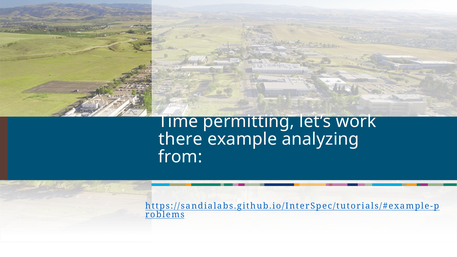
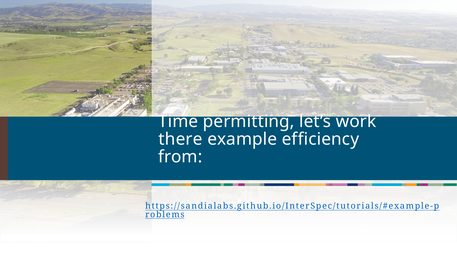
analyzing: analyzing -> efficiency (320, 139)
